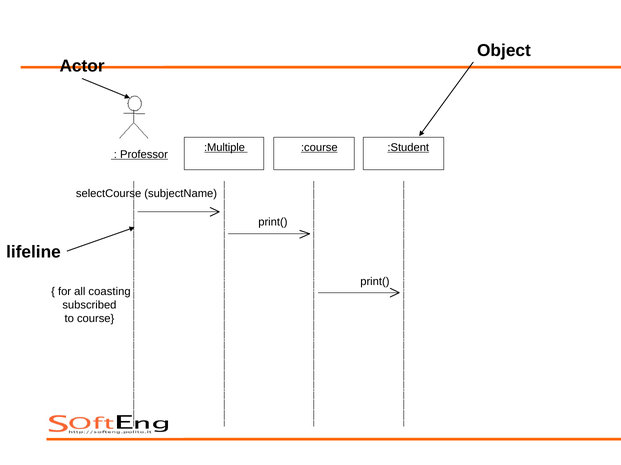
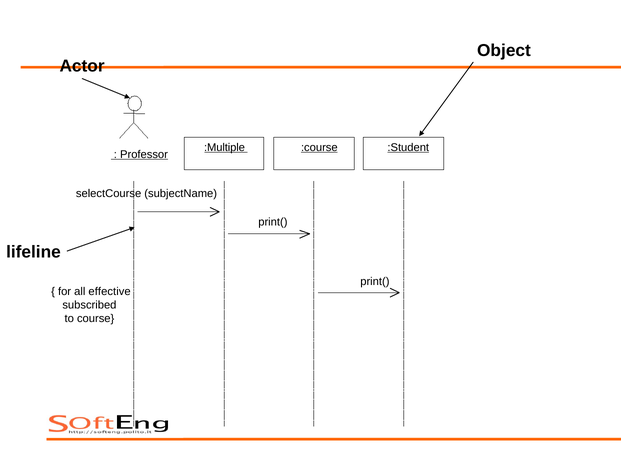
coasting: coasting -> effective (110, 292)
